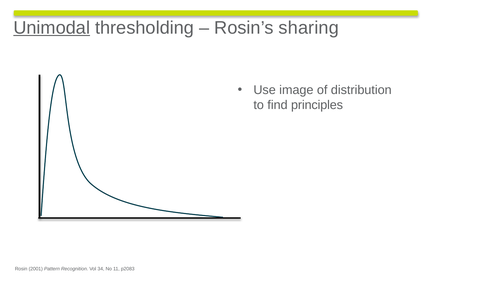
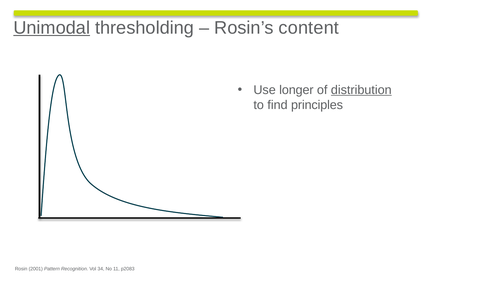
sharing: sharing -> content (309, 28)
image: image -> longer (296, 90)
distribution underline: none -> present (361, 90)
